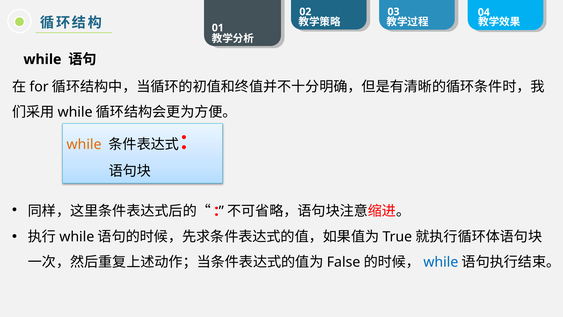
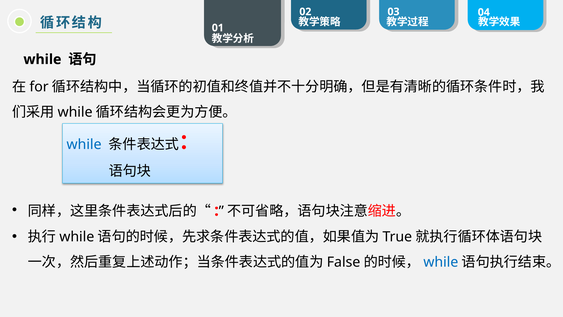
while colour: orange -> blue (84, 144)
